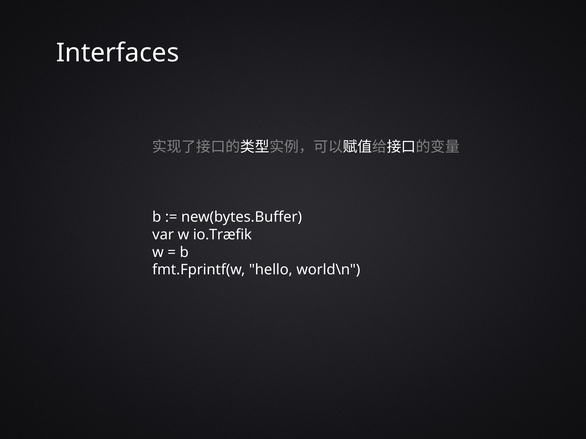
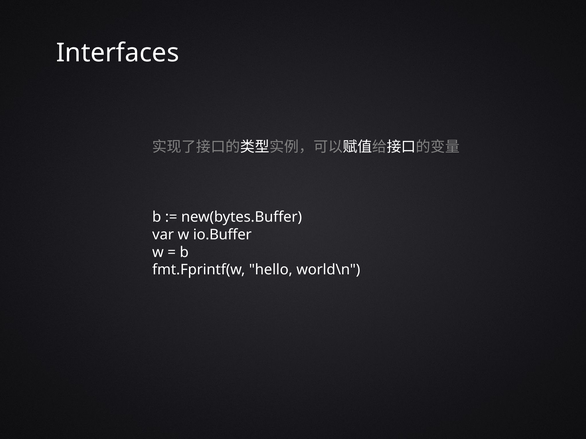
io.Træfik: io.Træfik -> io.Buffer (222, 235)
